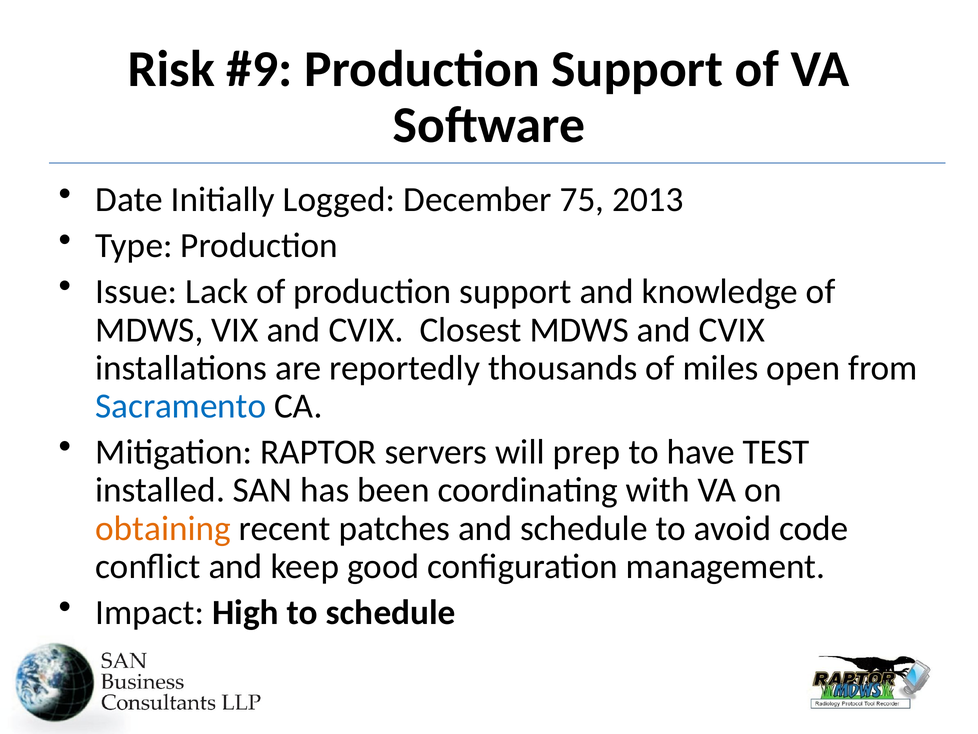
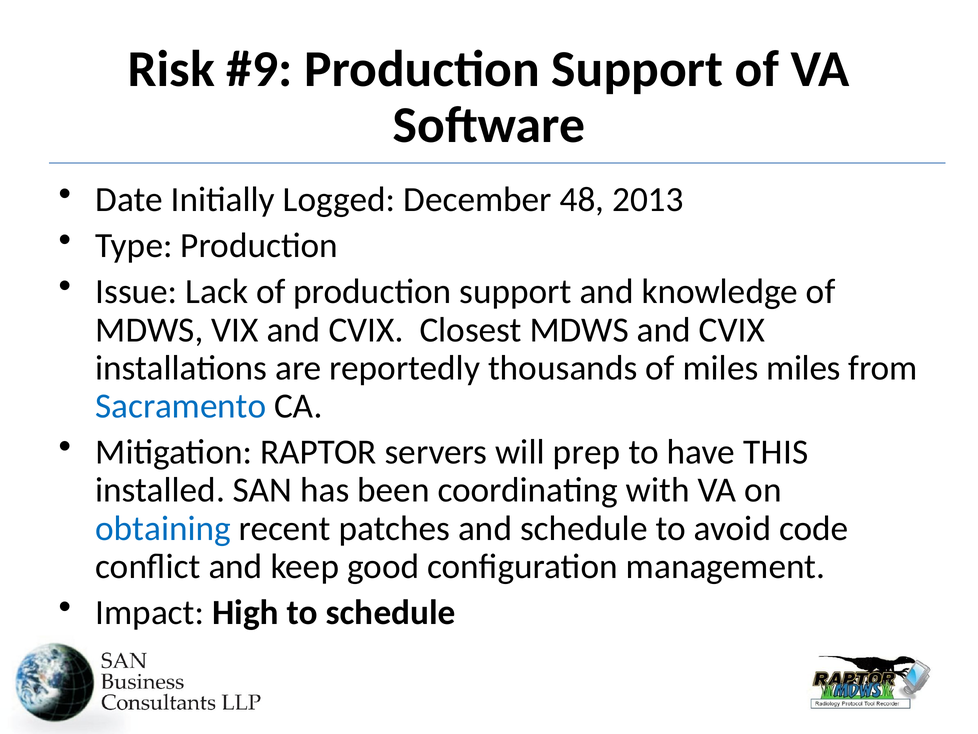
75: 75 -> 48 (582, 200)
miles open: open -> miles (804, 368)
TEST: TEST -> THIS (776, 452)
obtaining colour: orange -> blue (163, 528)
